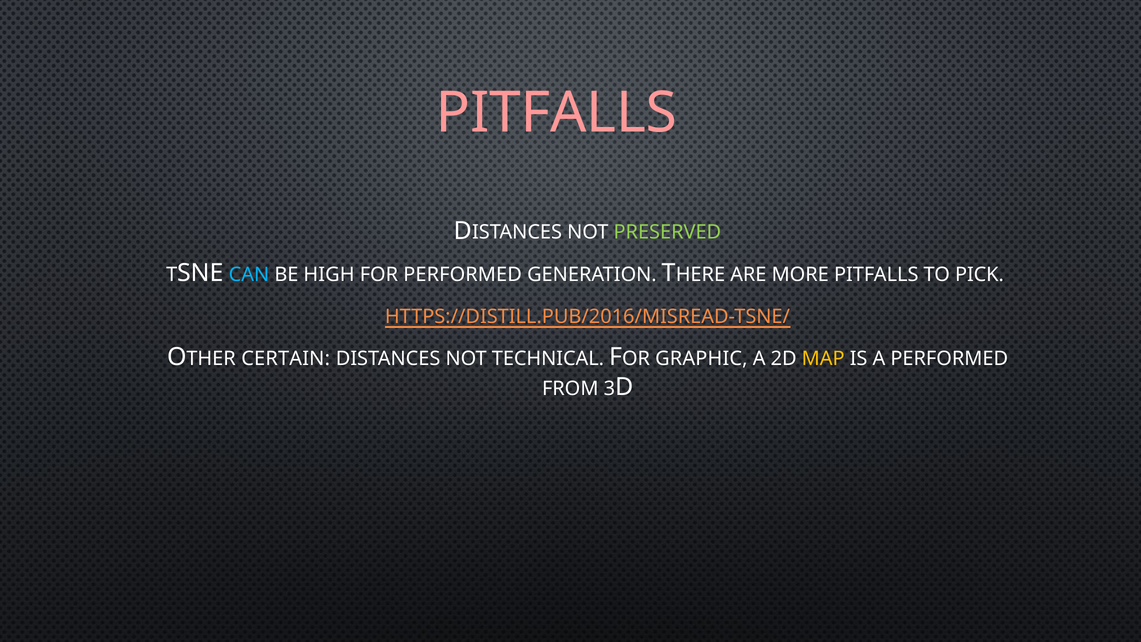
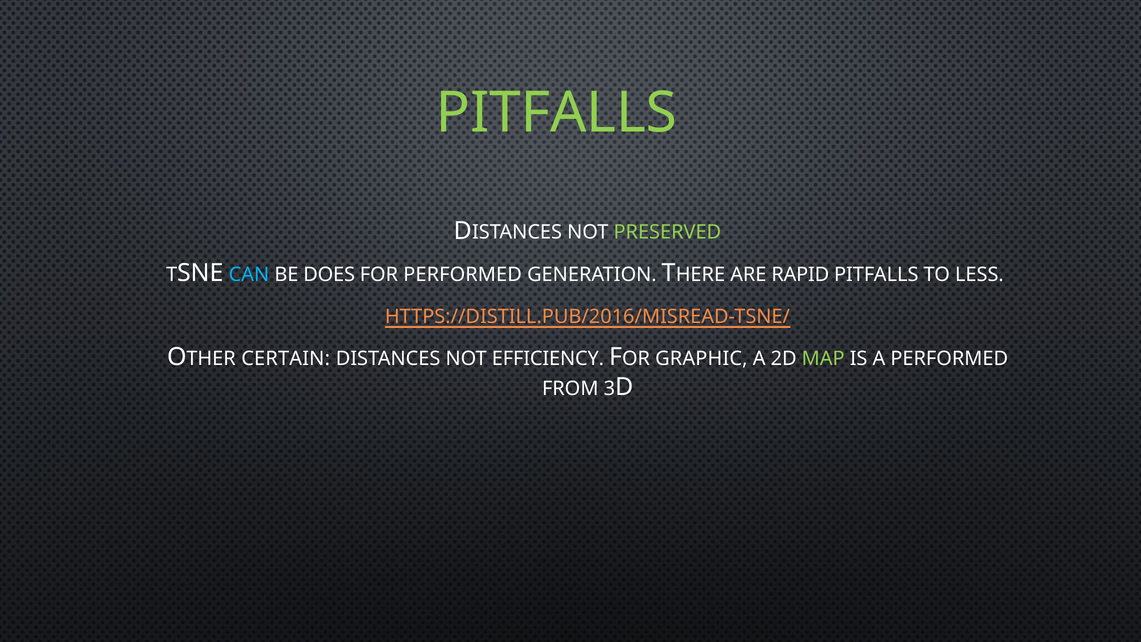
PITFALLS colour: pink -> light green (556, 113)
HIGH: HIGH -> DOES (329, 274)
MORE: MORE -> RAPID (800, 274)
PICK: PICK -> LESS (979, 274)
TECHNICAL: TECHNICAL -> EFFICIENCY (548, 359)
MAP colour: yellow -> light green (823, 359)
